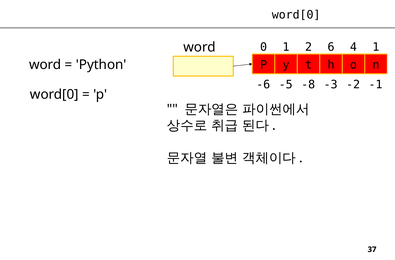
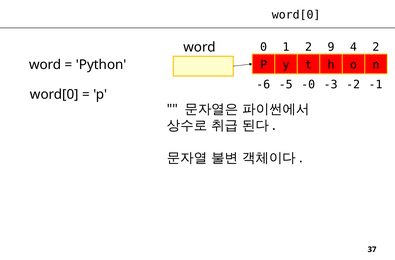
6: 6 -> 9 (331, 47)
4 1: 1 -> 2 (376, 47)
-8: -8 -> -0 (308, 84)
